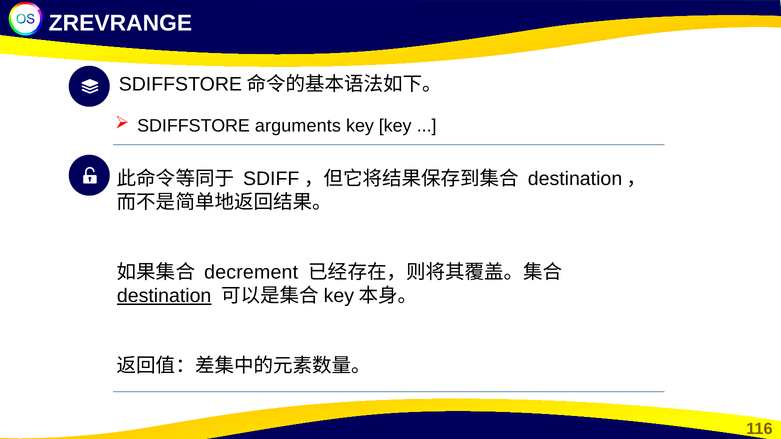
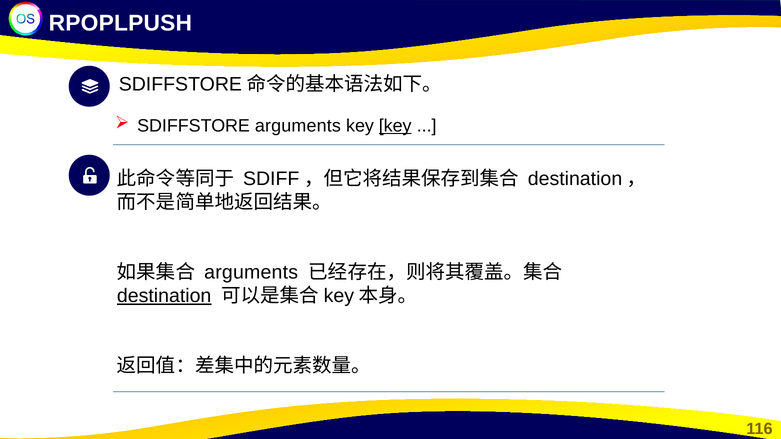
ZREVRANGE: ZREVRANGE -> RPOPLPUSH (120, 23)
key underline: none -> present (395, 126)
decrement: decrement -> arguments (251, 273)
